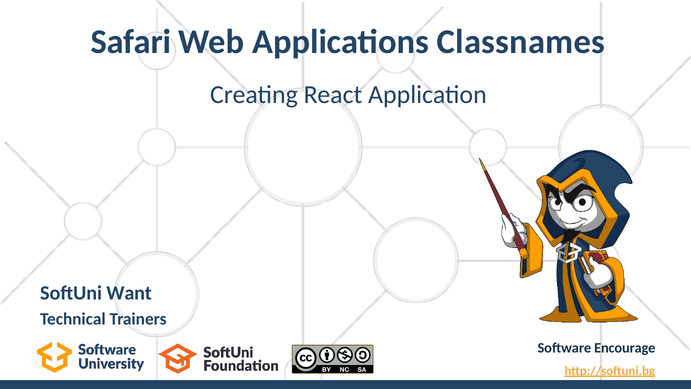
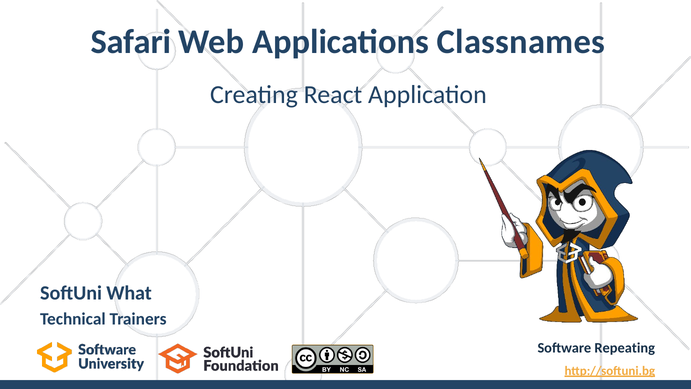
Want: Want -> What (129, 293)
Encourage: Encourage -> Repeating (625, 348)
